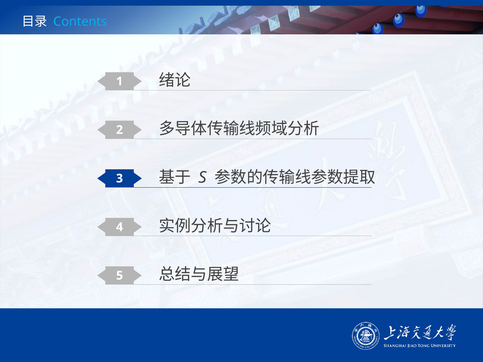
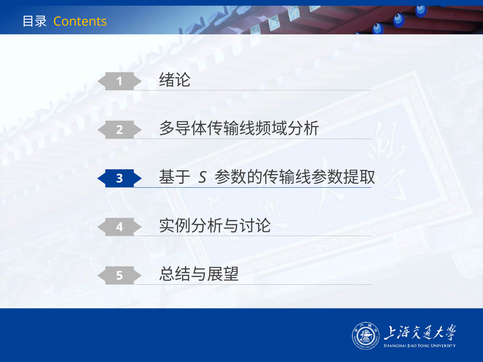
Contents colour: light blue -> yellow (80, 22)
